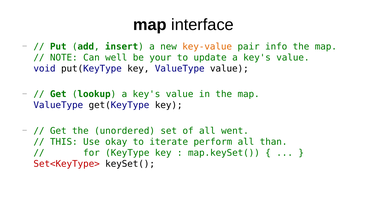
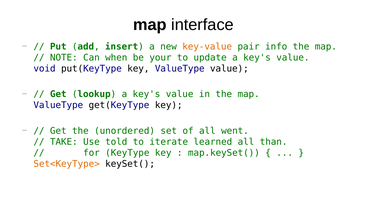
well: well -> when (116, 58)
THIS: THIS -> TAKE (64, 142)
okay: okay -> told (116, 142)
perform: perform -> learned (213, 142)
Set<KeyType> colour: red -> orange (67, 164)
